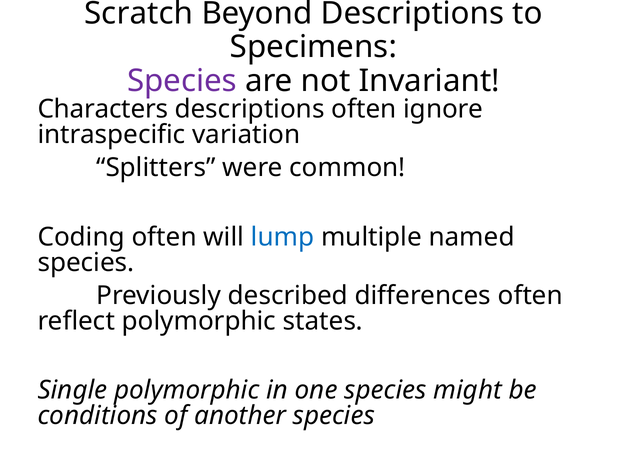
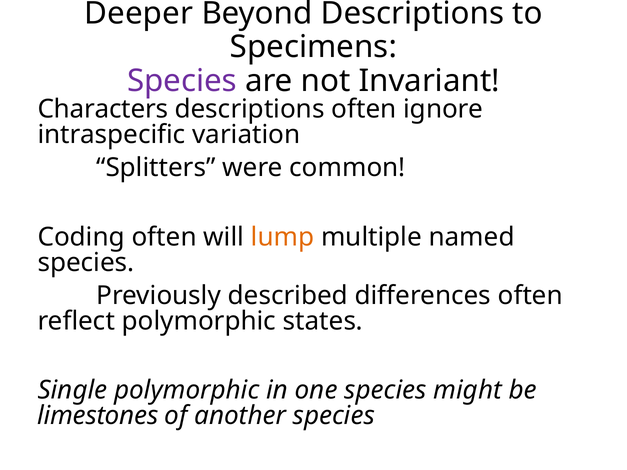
Scratch: Scratch -> Deeper (139, 13)
lump colour: blue -> orange (283, 237)
conditions: conditions -> limestones (98, 416)
